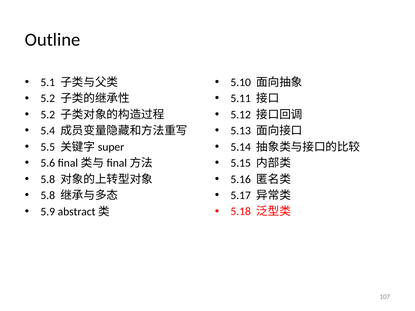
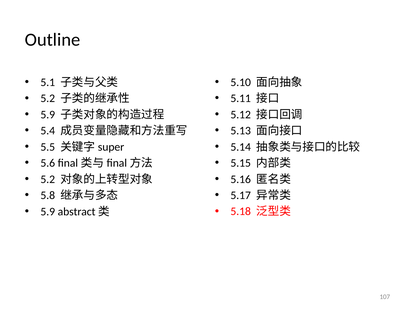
5.2: 5.2 -> 5.9 (48, 115)
5.8: 5.8 -> 5.2 (48, 179)
